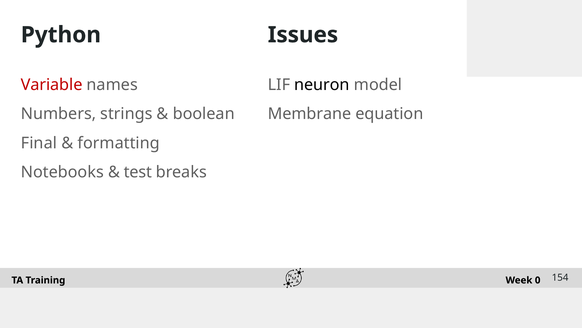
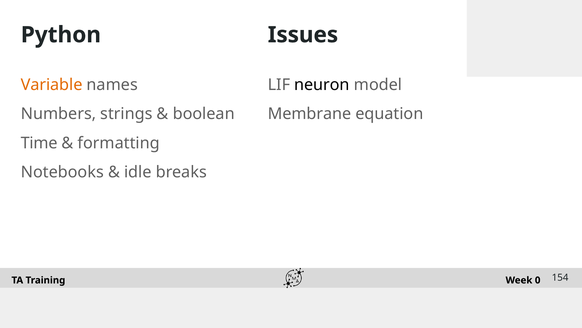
Variable colour: red -> orange (52, 85)
Final: Final -> Time (39, 143)
test: test -> idle (138, 172)
